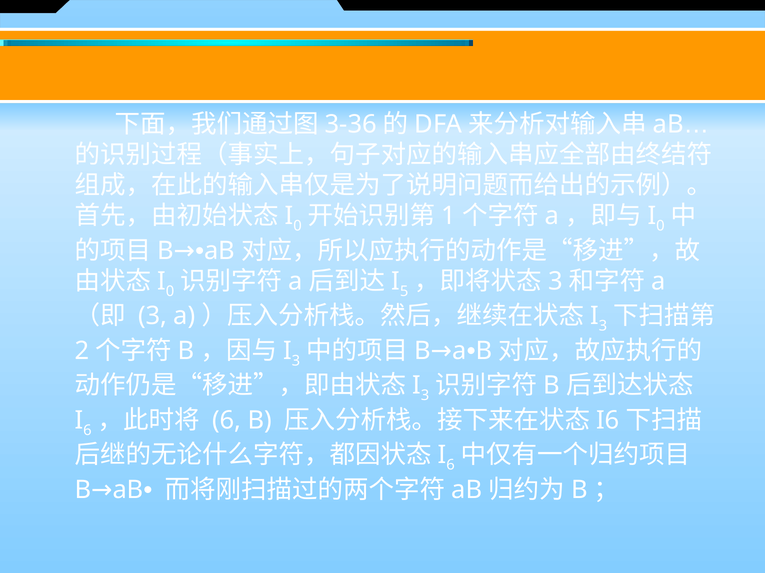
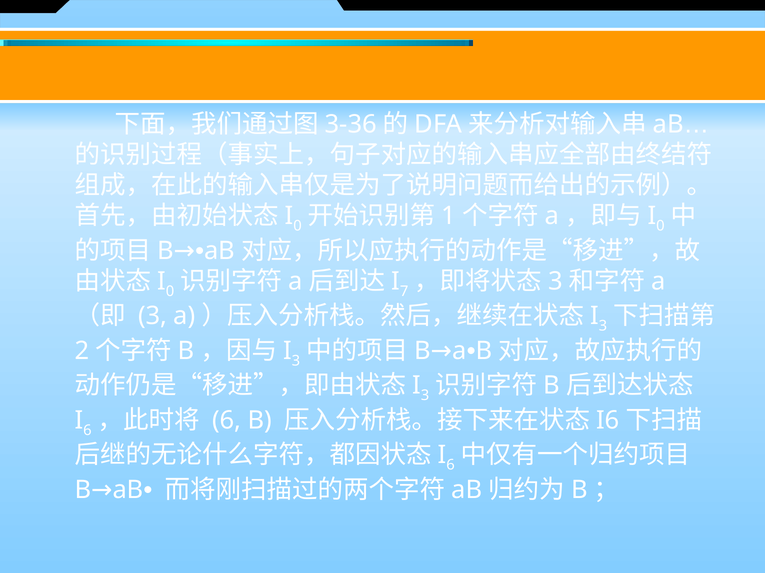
5: 5 -> 7 (404, 292)
